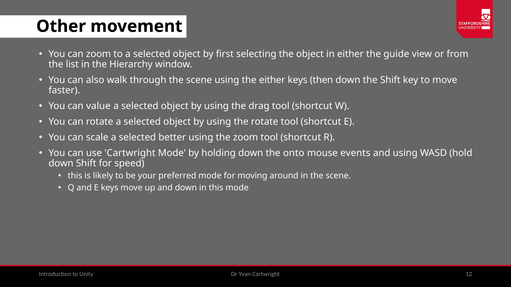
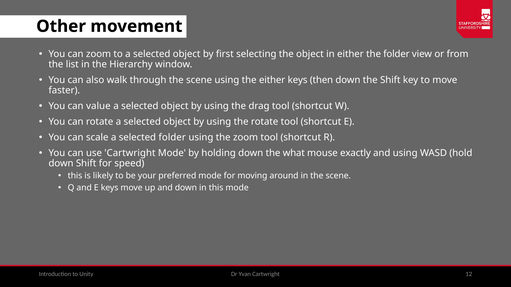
the guide: guide -> folder (396, 54)
selected better: better -> folder (172, 138)
onto: onto -> what (294, 153)
events: events -> exactly (355, 153)
